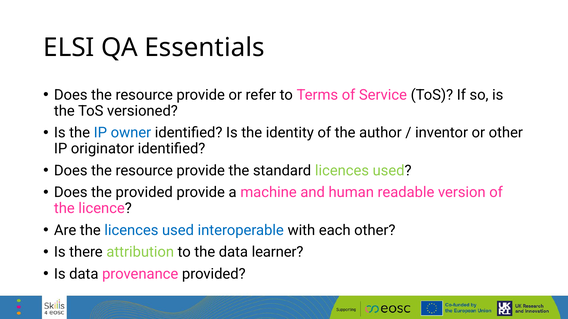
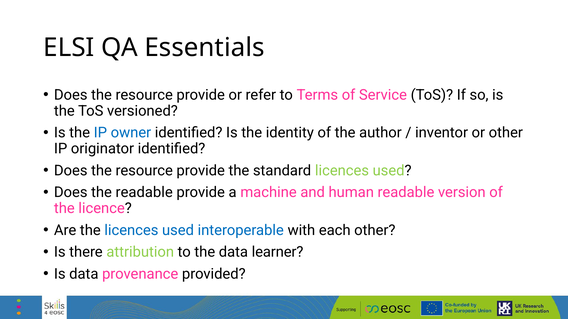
the provided: provided -> readable (144, 193)
